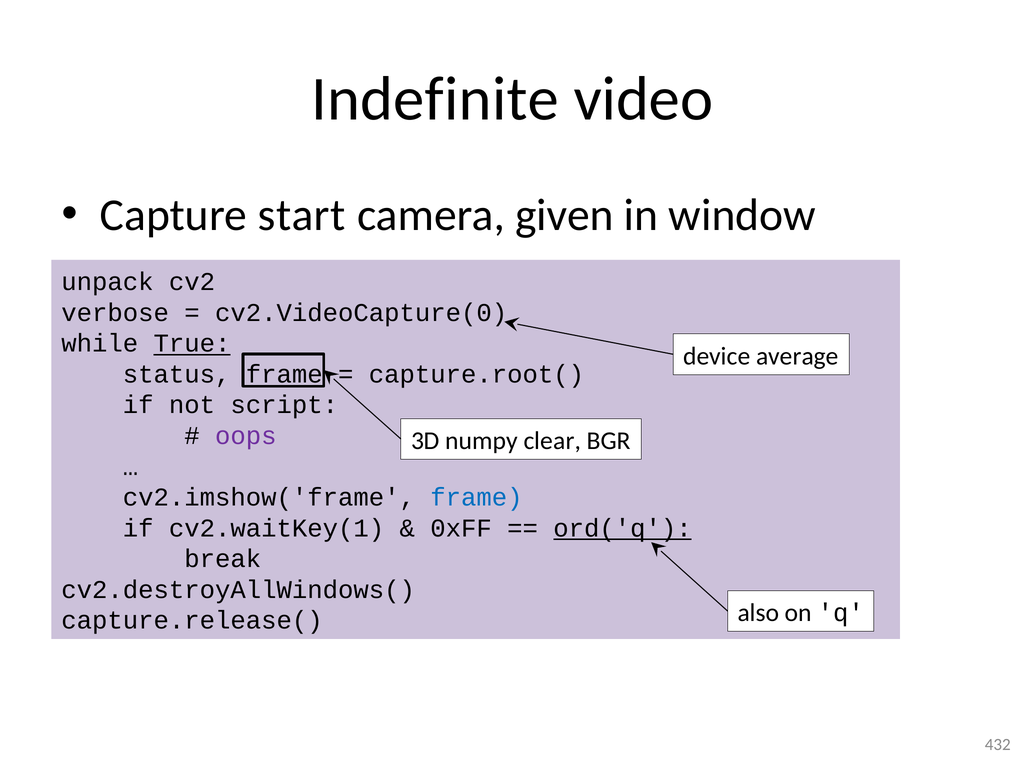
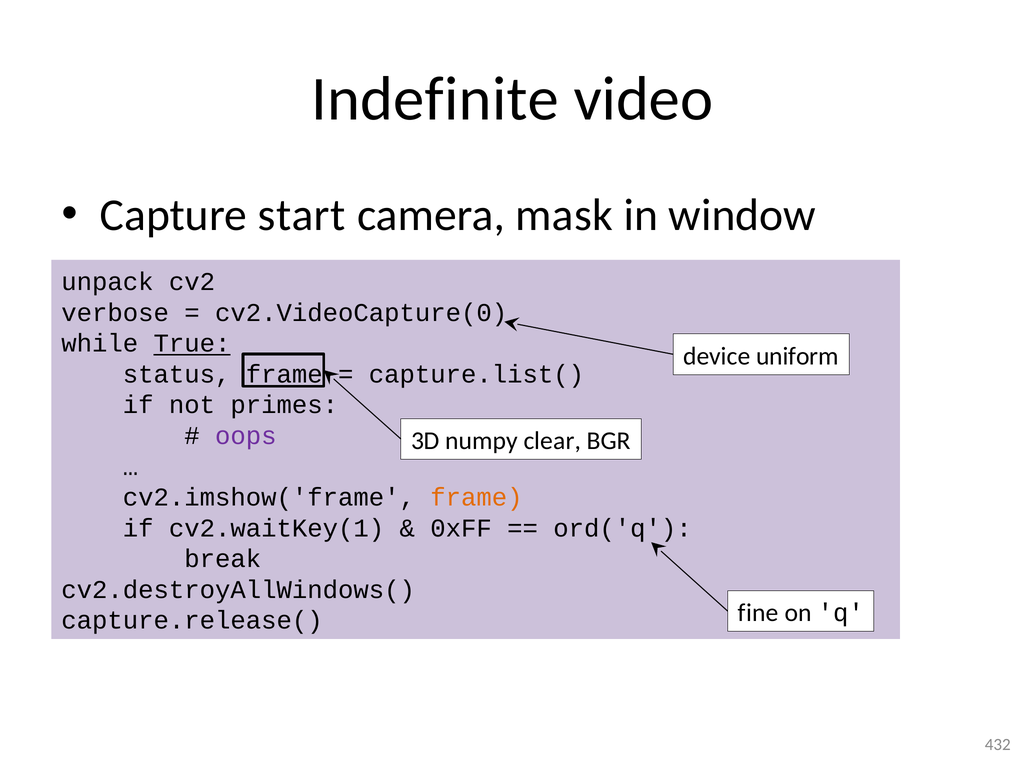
given: given -> mask (564, 215)
average: average -> uniform (797, 356)
capture.root(: capture.root( -> capture.list( (476, 374)
script: script -> primes (284, 405)
frame colour: blue -> orange (476, 497)
ord('q underline: present -> none (623, 528)
also: also -> fine (758, 613)
